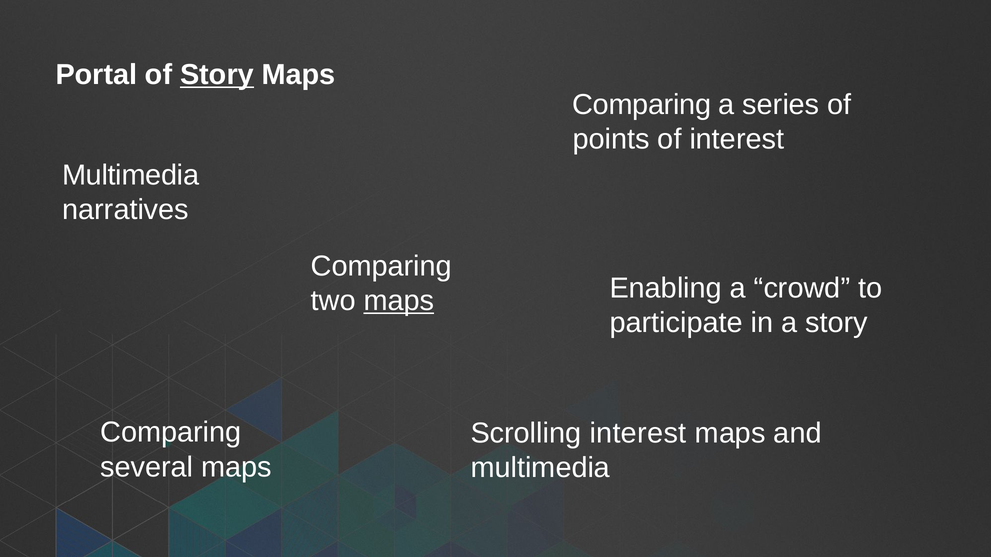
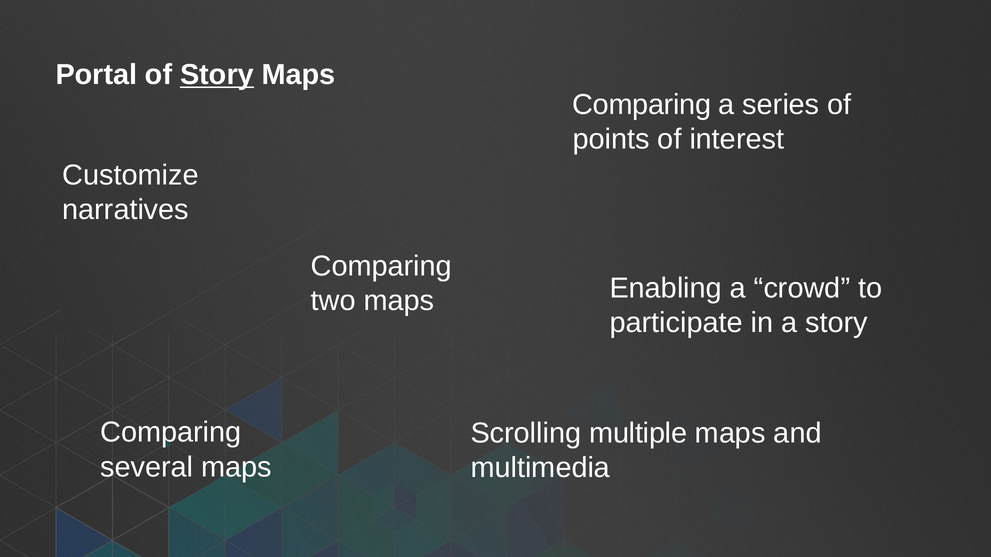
Multimedia: Multimedia -> Customize (130, 175)
maps underline: present -> none (399, 301)
Scrolling interest: interest -> multiple (638, 433)
